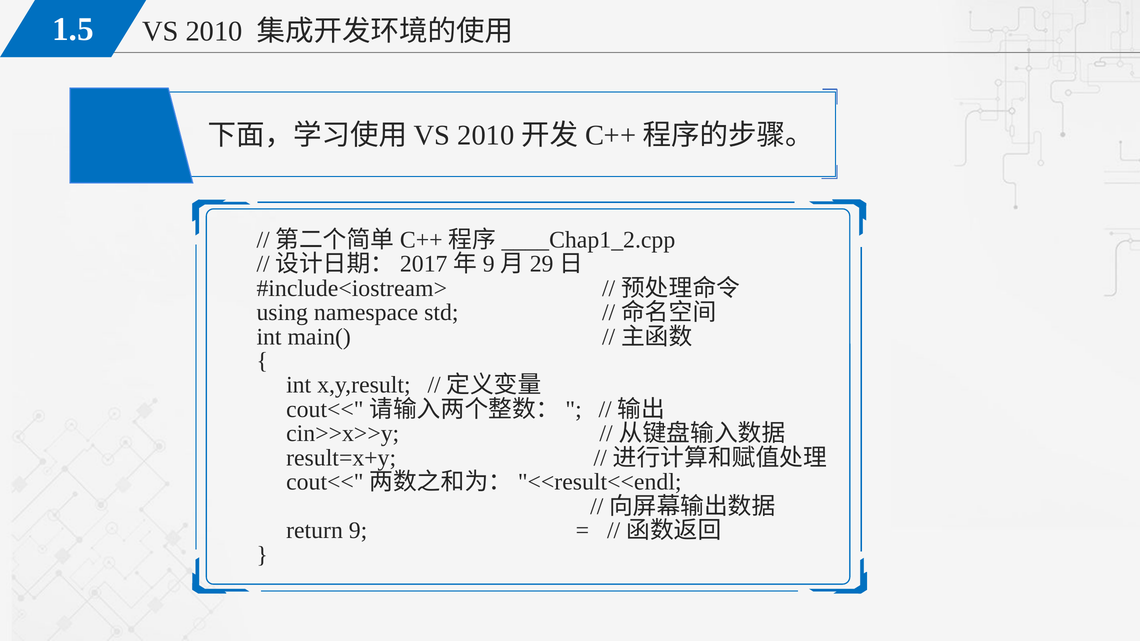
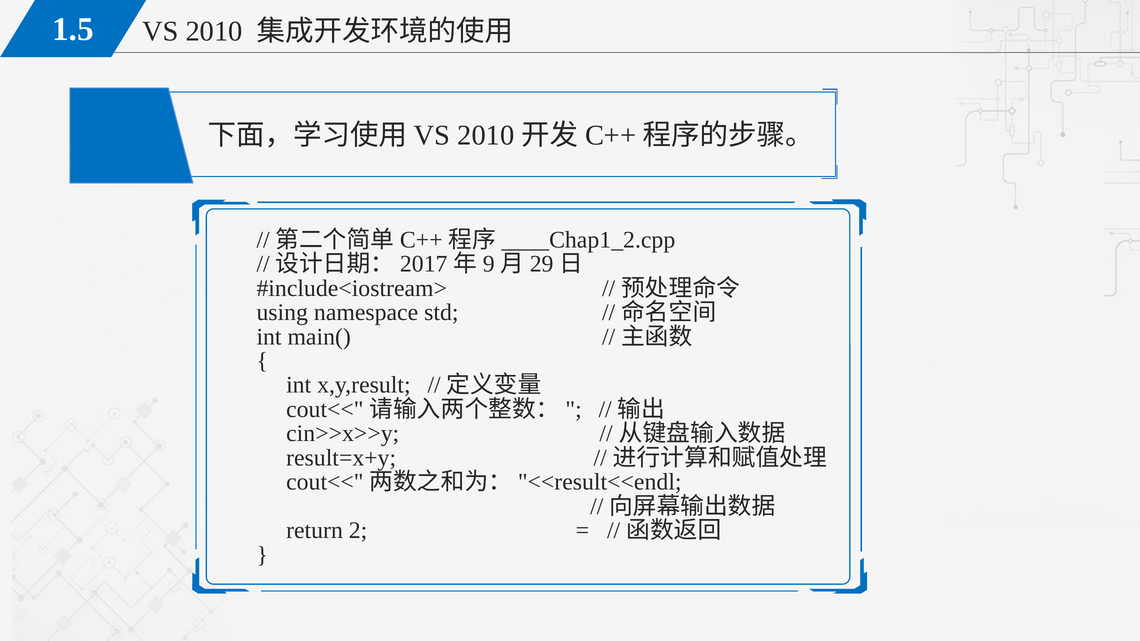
9: 9 -> 2 (358, 531)
